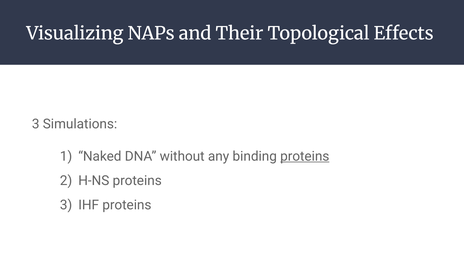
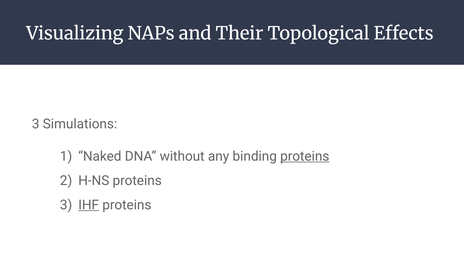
IHF underline: none -> present (89, 205)
